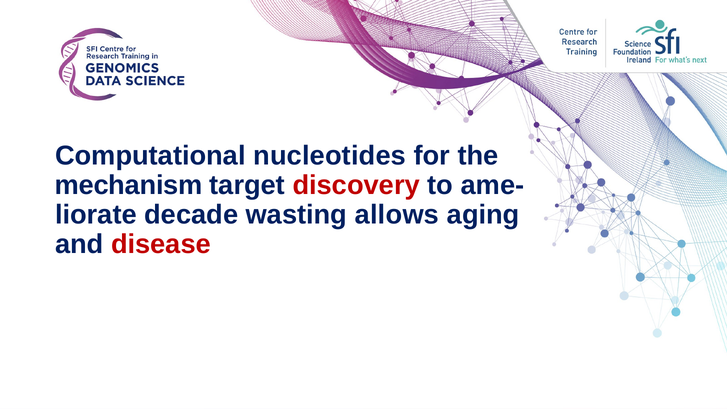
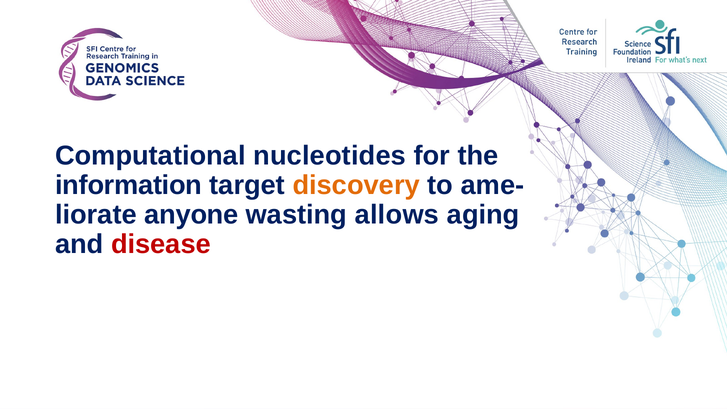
mechanism: mechanism -> information (129, 185)
discovery colour: red -> orange (356, 185)
decade: decade -> anyone (191, 215)
